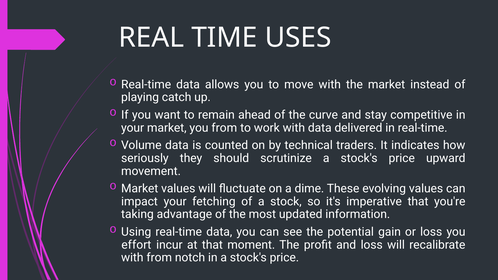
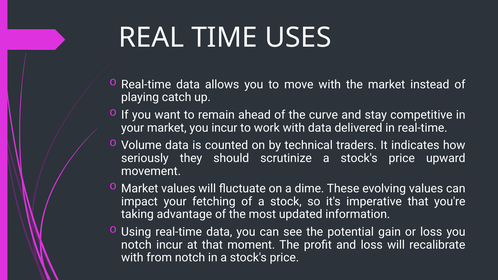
you from: from -> incur (224, 128)
effort: effort -> notch (136, 245)
